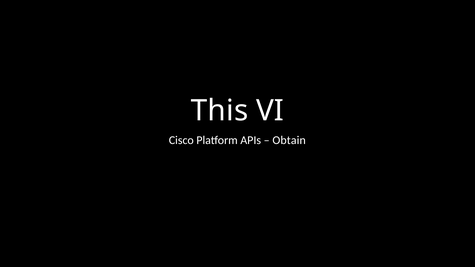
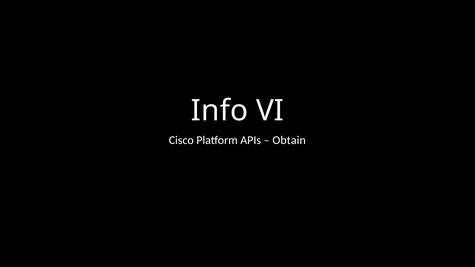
This: This -> Info (220, 111)
